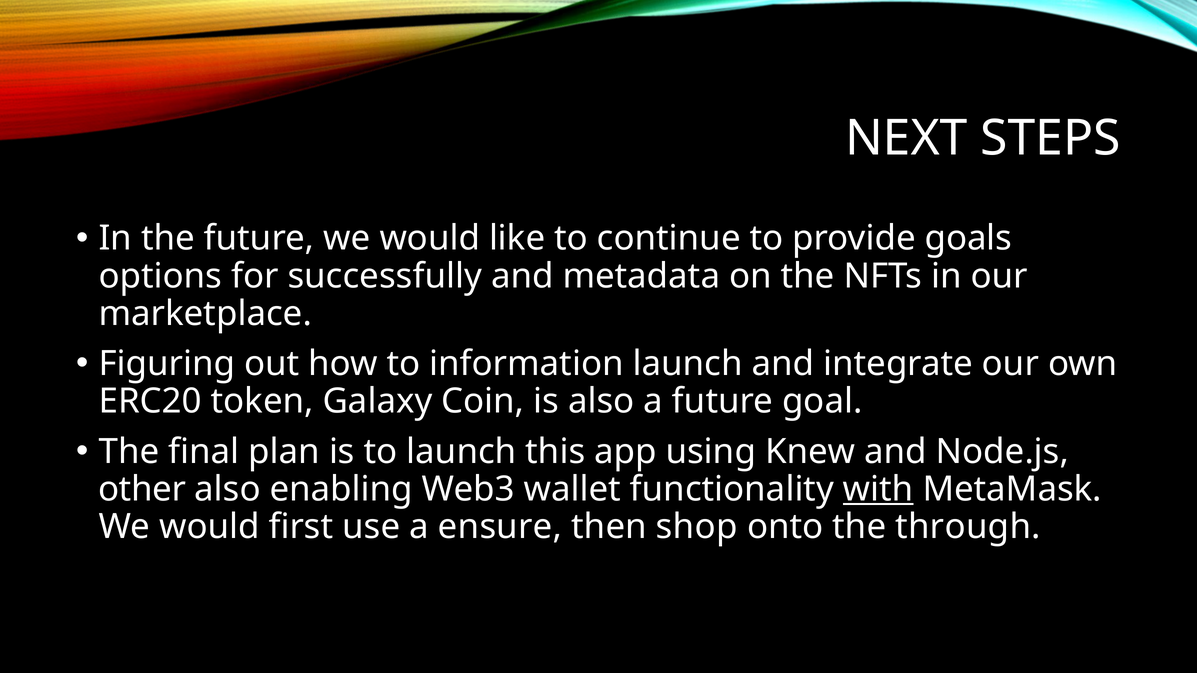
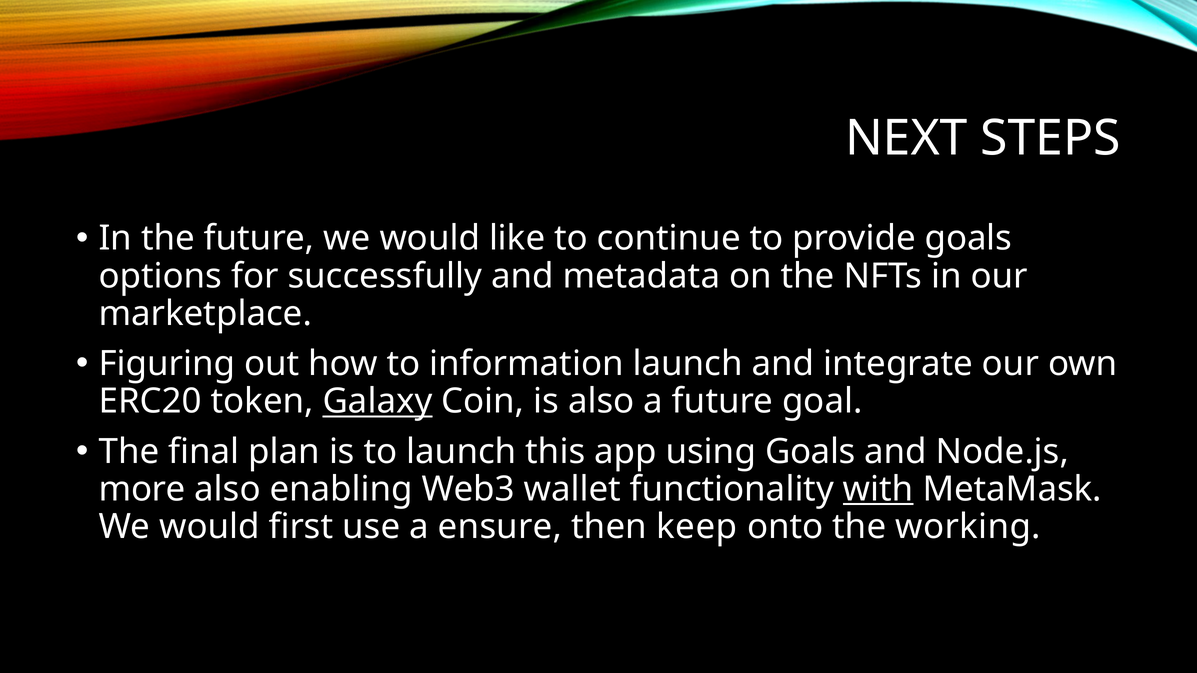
Galaxy underline: none -> present (377, 402)
using Knew: Knew -> Goals (810, 452)
other: other -> more (142, 489)
shop: shop -> keep (697, 527)
through: through -> working (968, 527)
